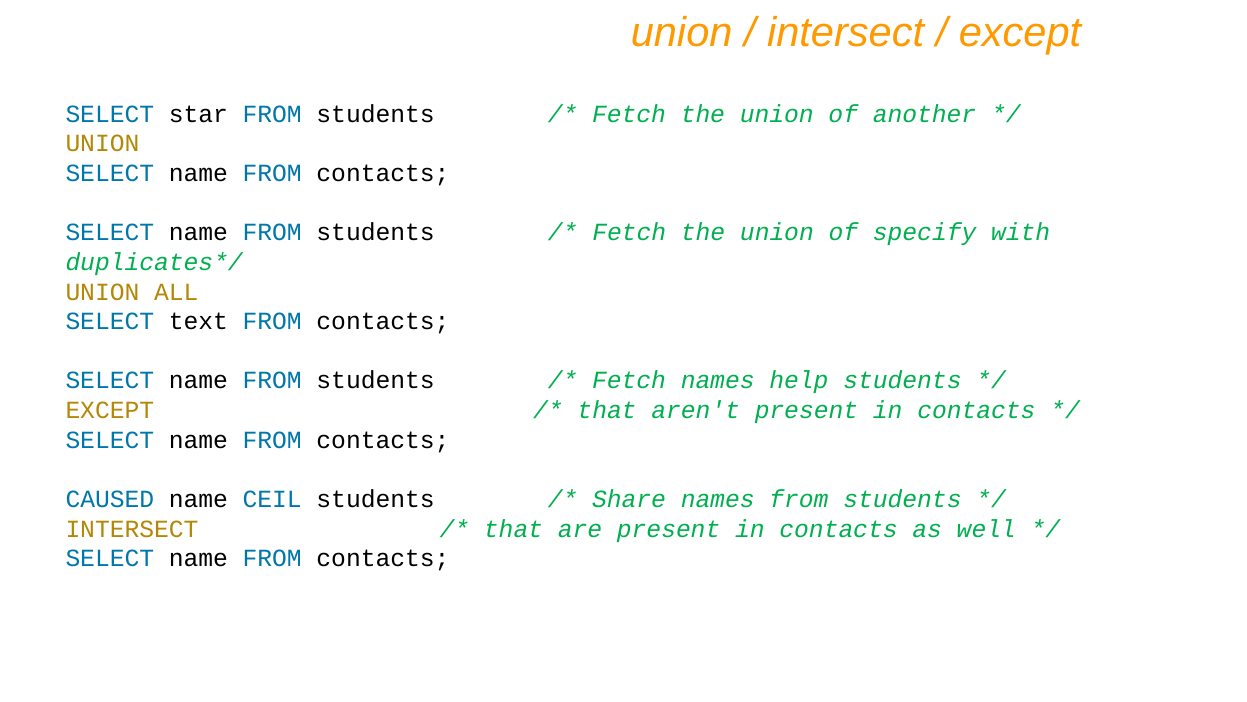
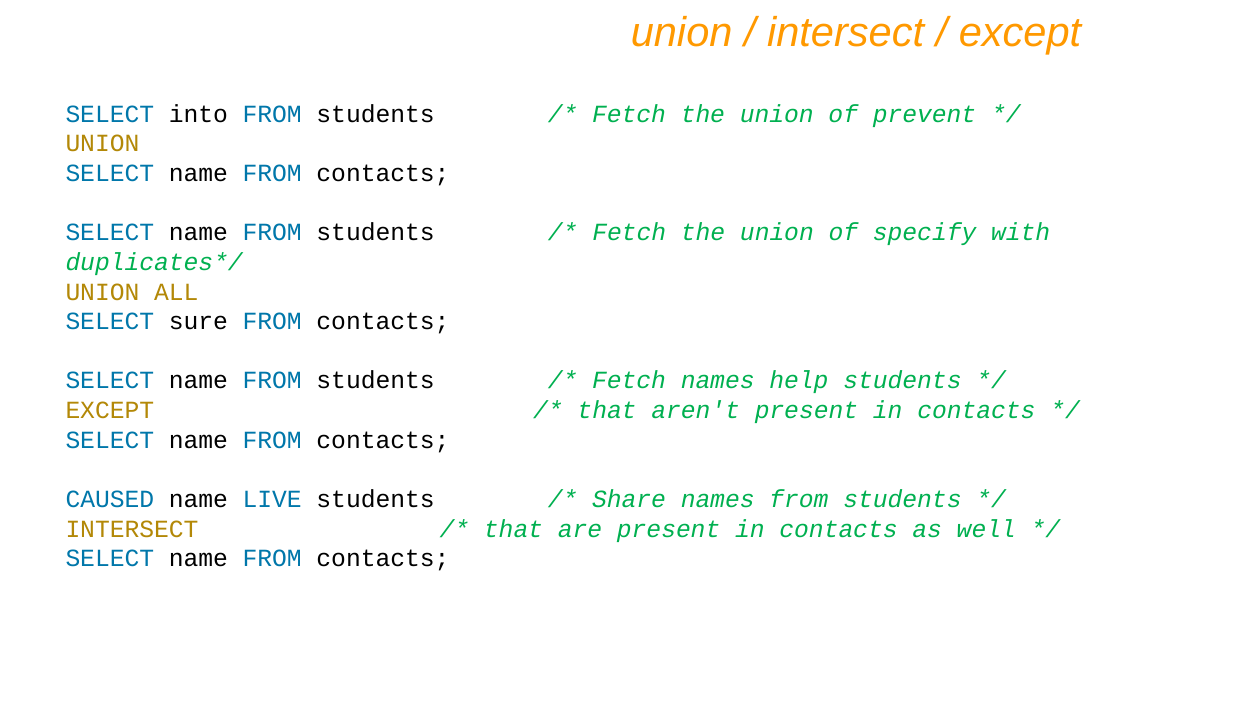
star: star -> into (198, 114)
another: another -> prevent (924, 114)
text: text -> sure (198, 321)
CEIL: CEIL -> LIVE (272, 499)
